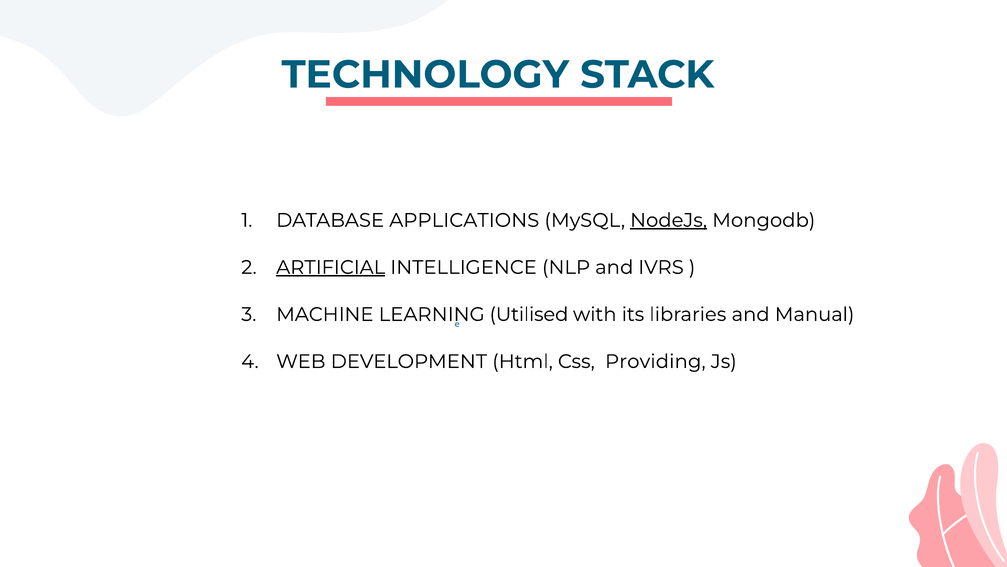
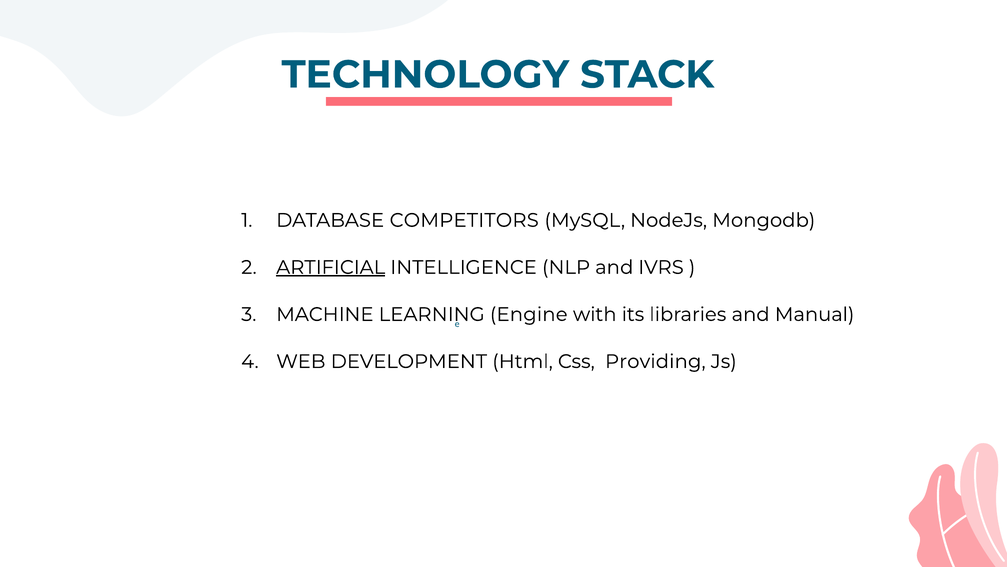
APPLICATIONS: APPLICATIONS -> COMPETITORS (464, 220)
NodeJs underline: present -> none (669, 220)
Utilised: Utilised -> Engine (529, 314)
